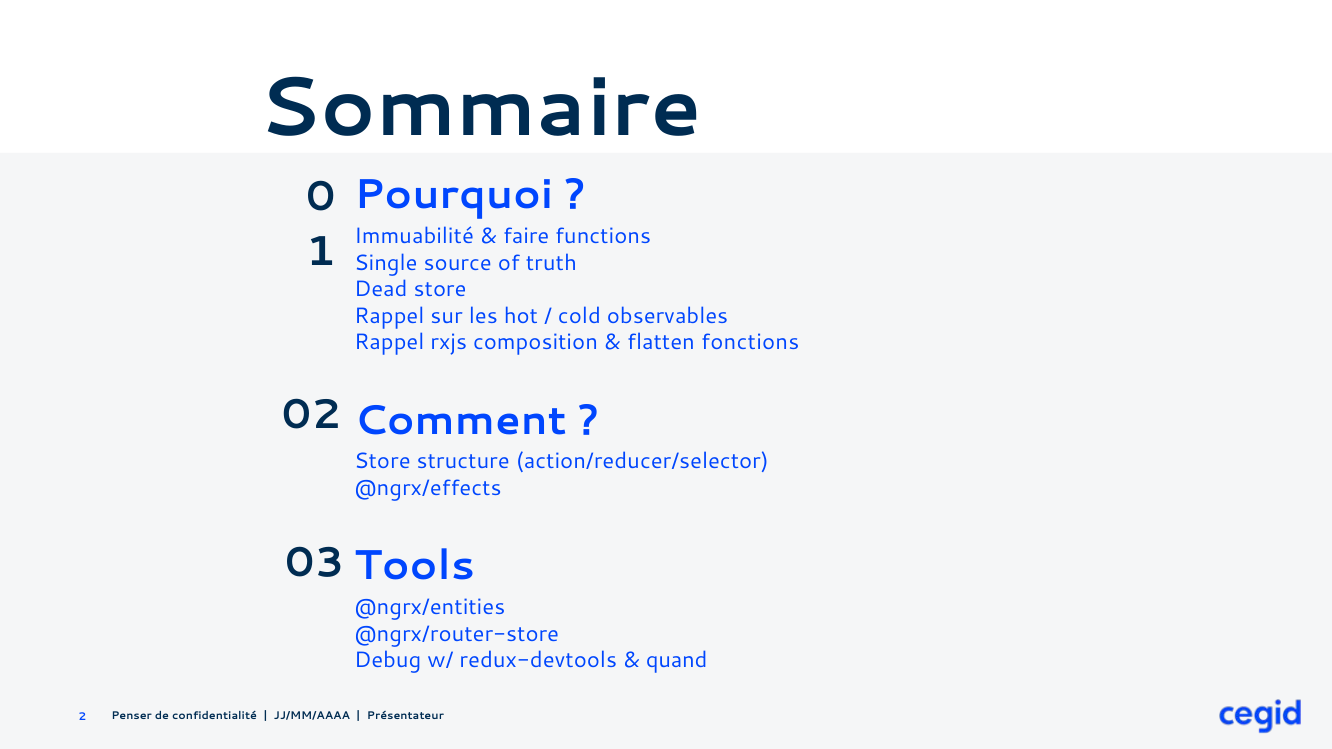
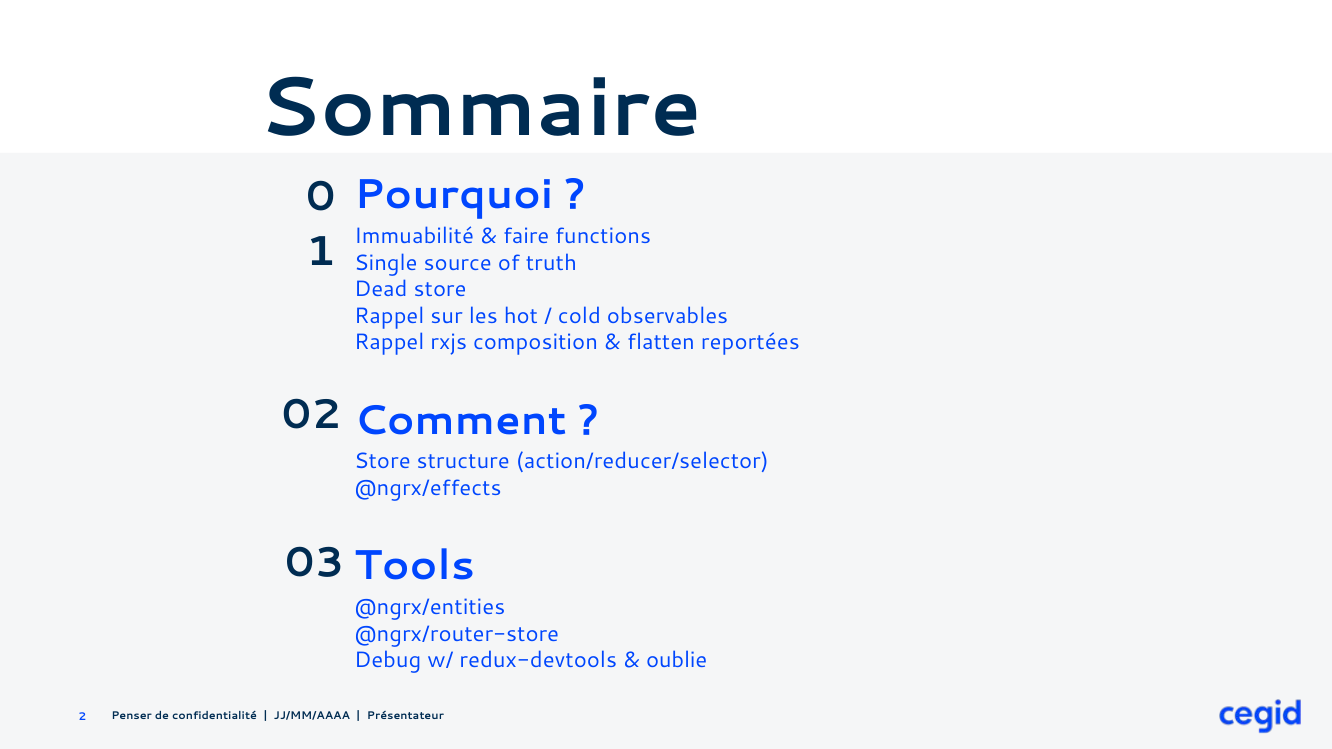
fonctions: fonctions -> reportées (750, 343)
quand: quand -> oublie (677, 661)
